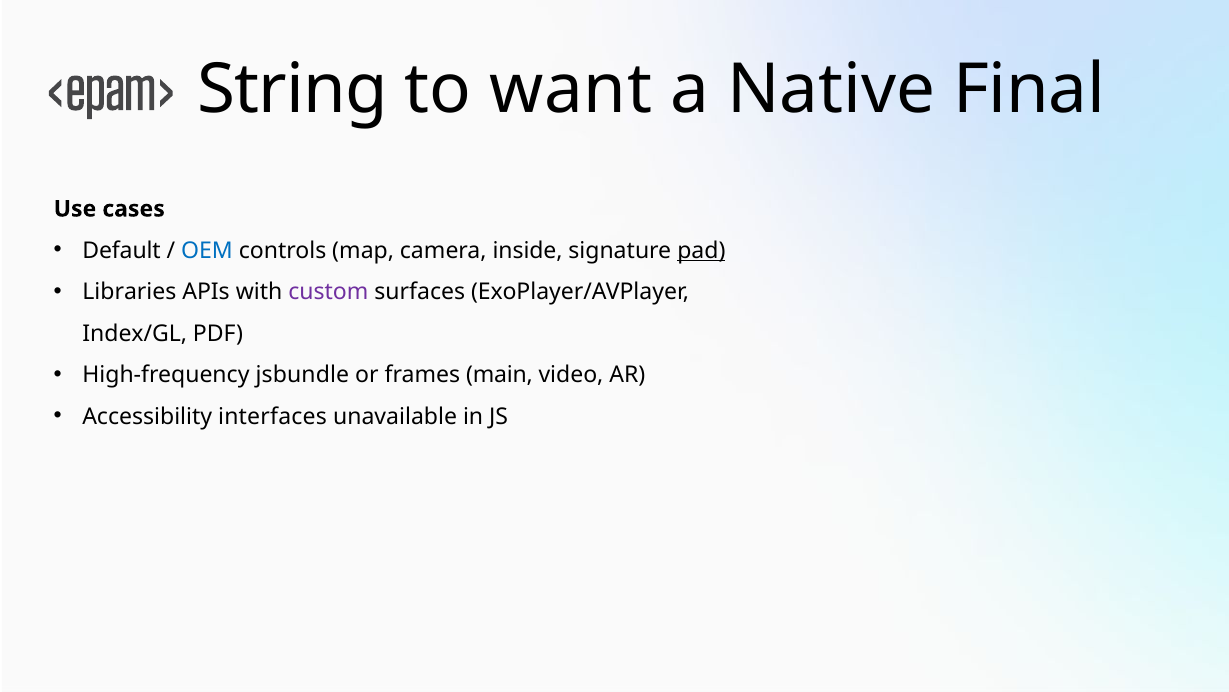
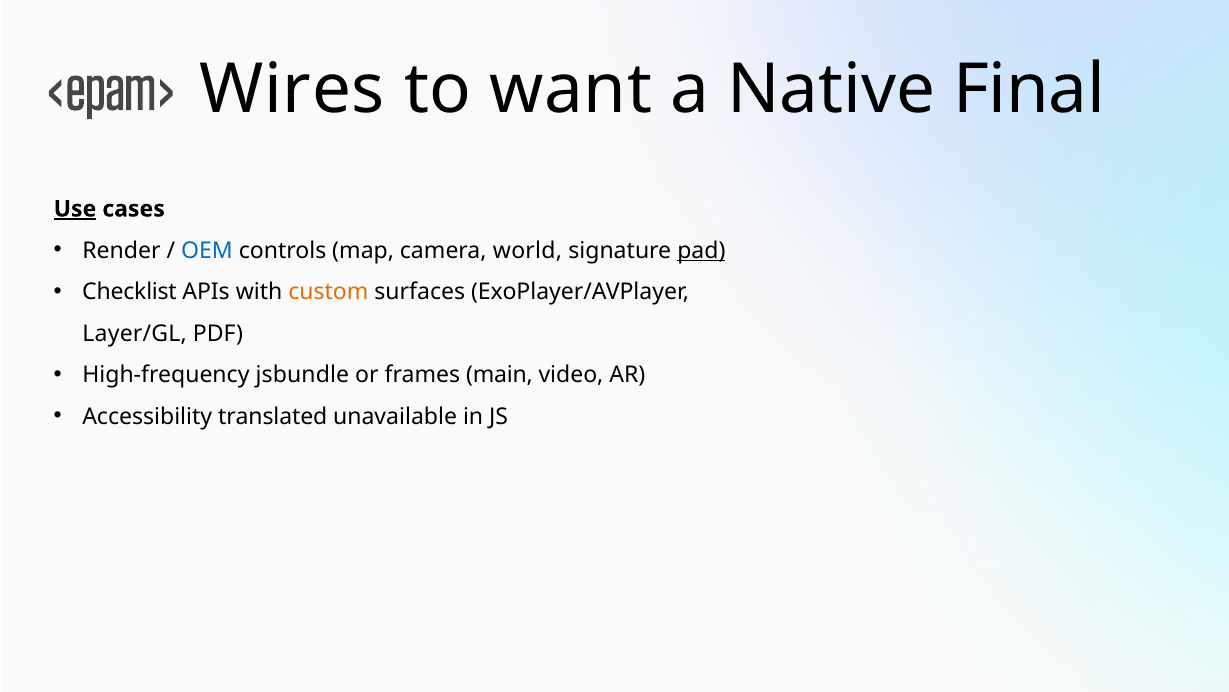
String: String -> Wires (292, 89)
Use underline: none -> present (75, 209)
Default: Default -> Render (122, 250)
inside: inside -> world (527, 250)
Libraries: Libraries -> Checklist (130, 292)
custom colour: purple -> orange (328, 292)
Index/GL: Index/GL -> Layer/GL (135, 333)
interfaces: interfaces -> translated (273, 416)
